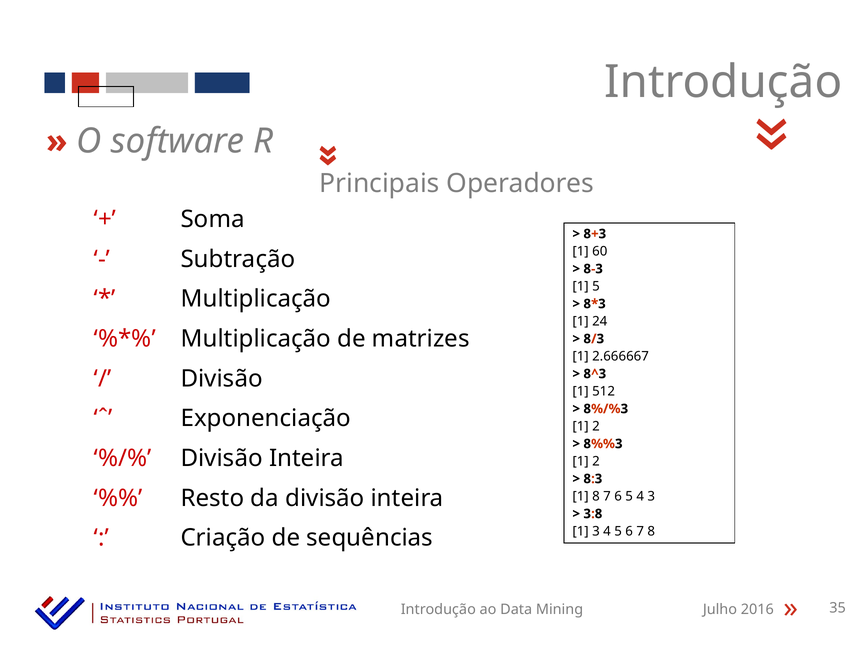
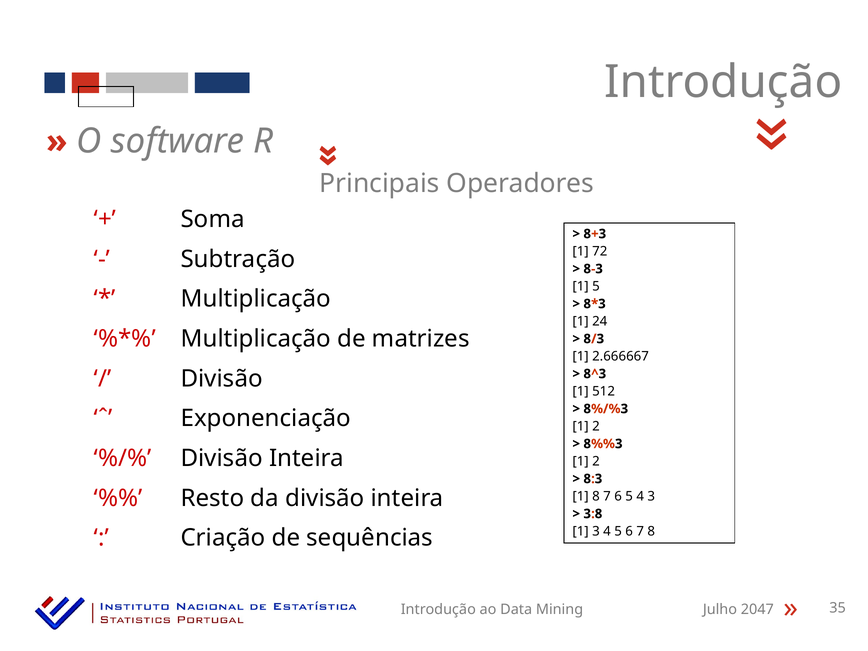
60: 60 -> 72 (600, 251)
2016: 2016 -> 2047 (757, 609)
